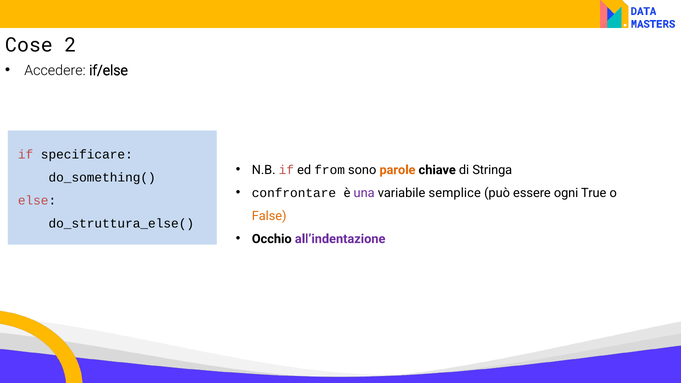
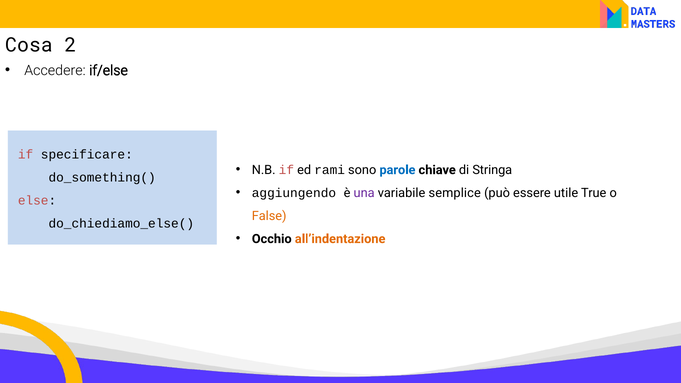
Cose: Cose -> Cosa (29, 45)
from: from -> rami (330, 170)
parole colour: orange -> blue (397, 170)
confrontare: confrontare -> aggiungendo (294, 193)
ogni: ogni -> utile (566, 193)
do_struttura_else(: do_struttura_else( -> do_chiediamo_else( (121, 224)
all’indentazione colour: purple -> orange (340, 239)
